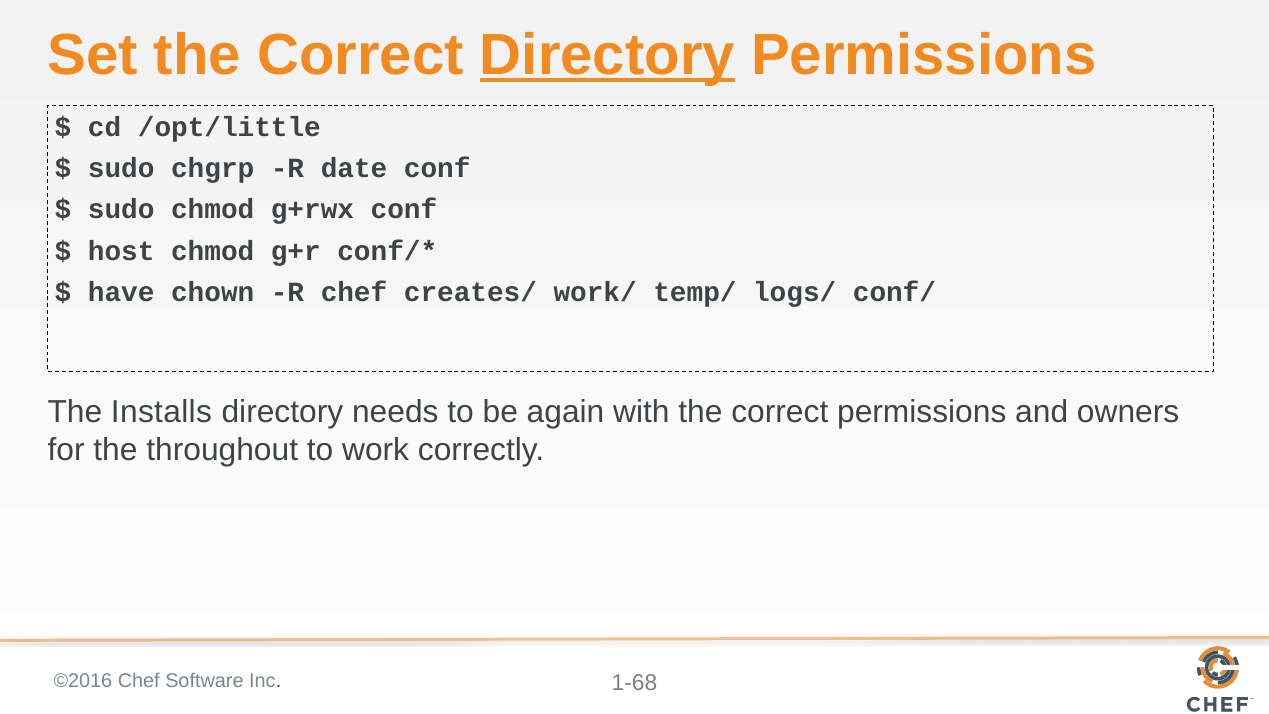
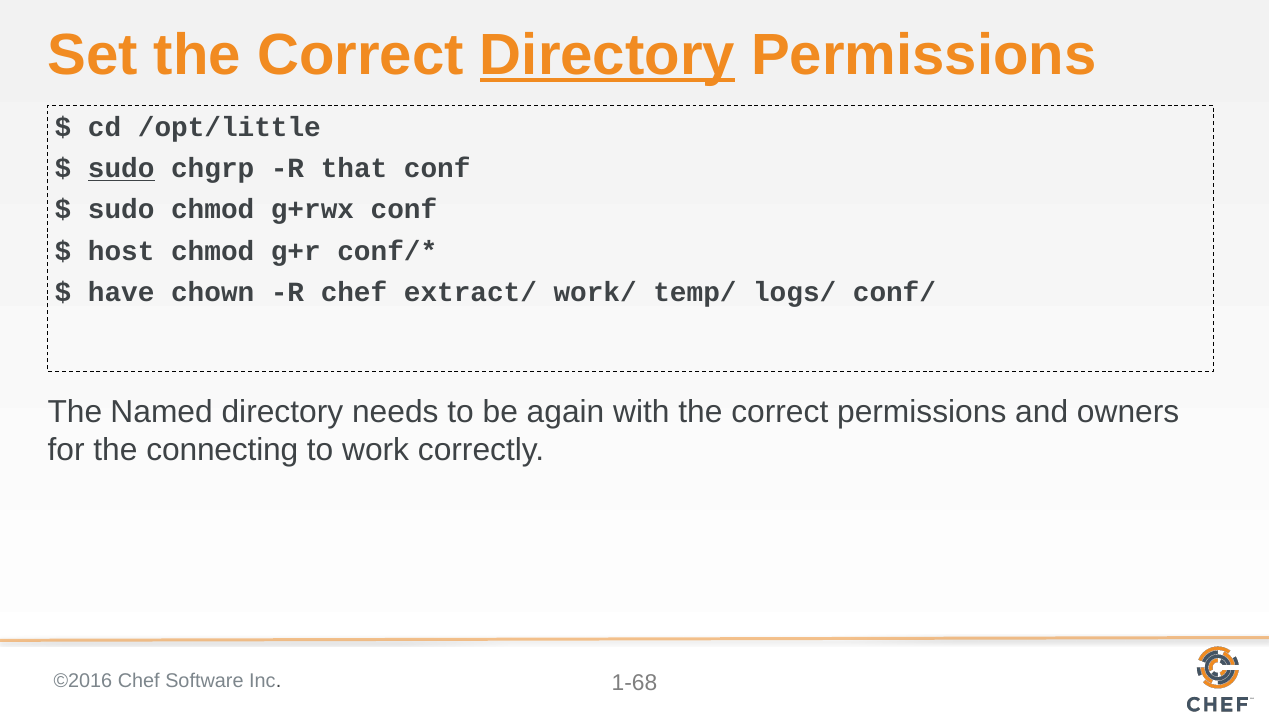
sudo underline: none -> present (121, 169)
date: date -> that (354, 169)
creates/: creates/ -> extract/ (470, 292)
Installs: Installs -> Named (162, 412)
throughout: throughout -> connecting (222, 450)
